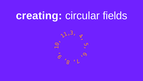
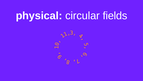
creating: creating -> physical (39, 16)
